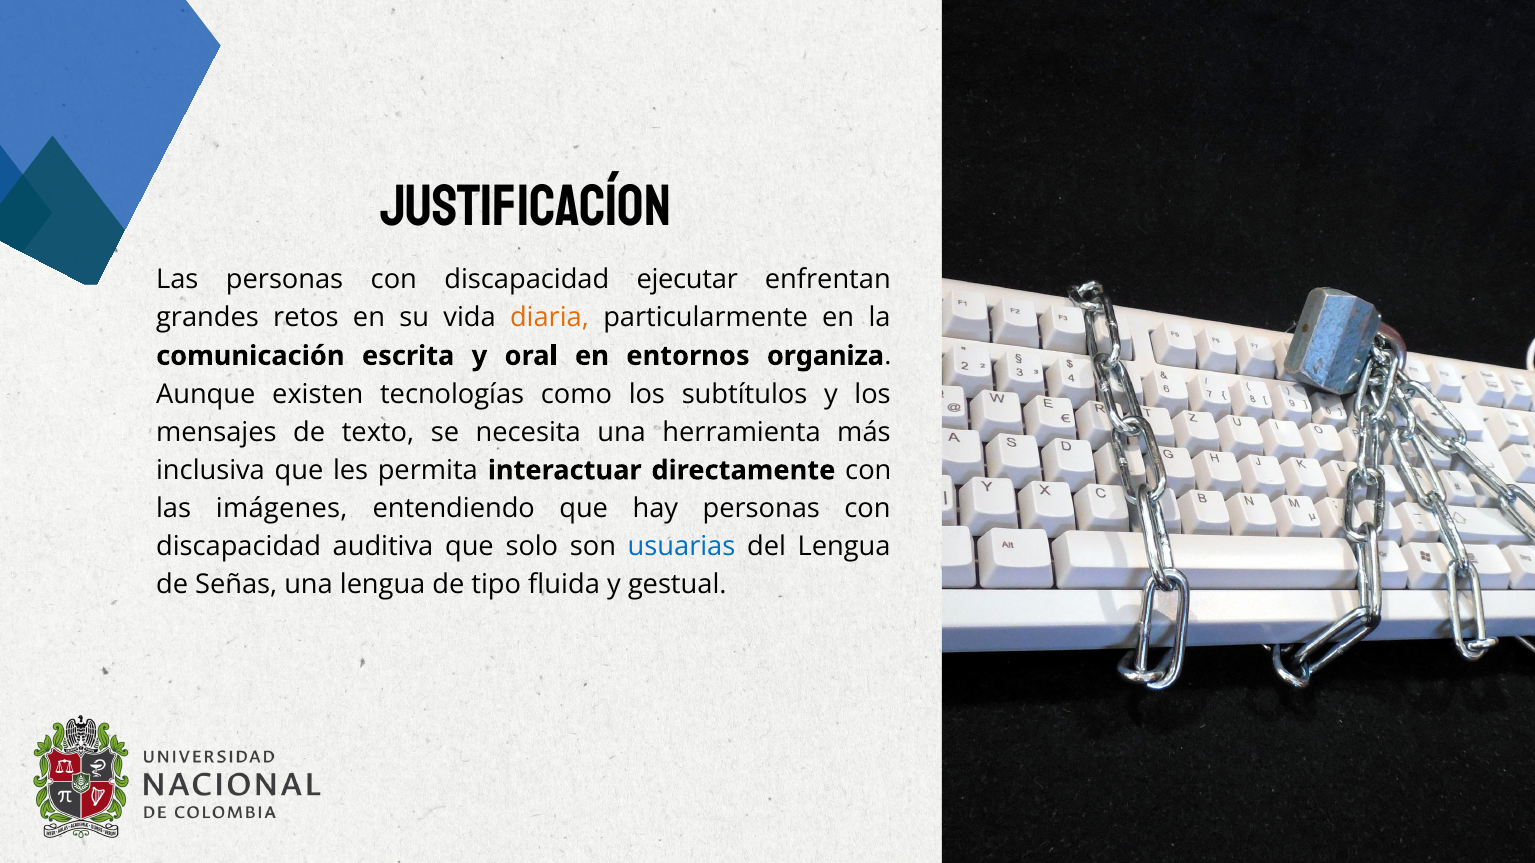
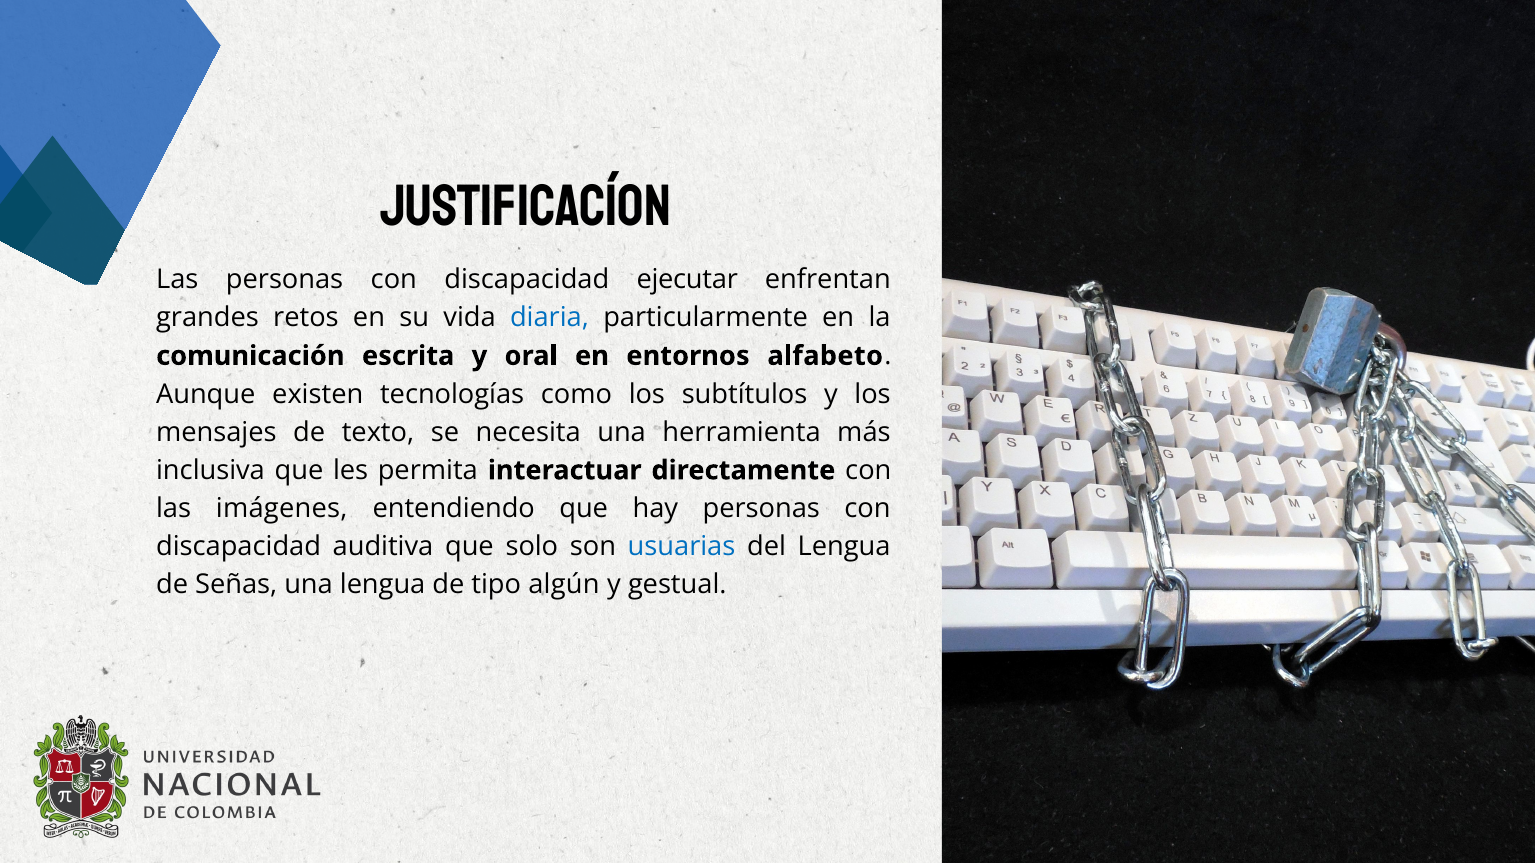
diaria colour: orange -> blue (549, 318)
organiza: organiza -> alfabeto (825, 356)
fluida: fluida -> algún (564, 585)
